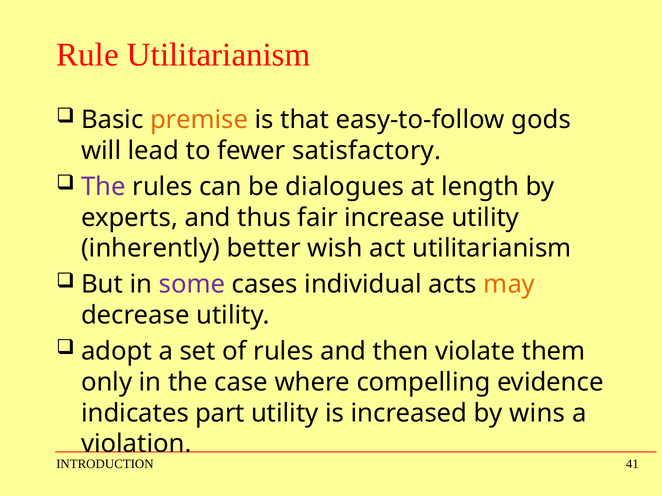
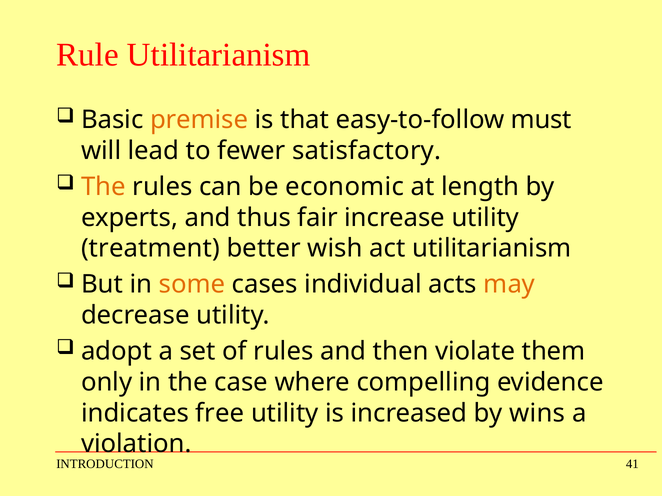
gods: gods -> must (541, 120)
The colour: purple -> orange (103, 187)
dialogues: dialogues -> economic (345, 187)
inherently: inherently -> treatment (151, 249)
some colour: purple -> orange (192, 285)
part: part -> free (220, 414)
